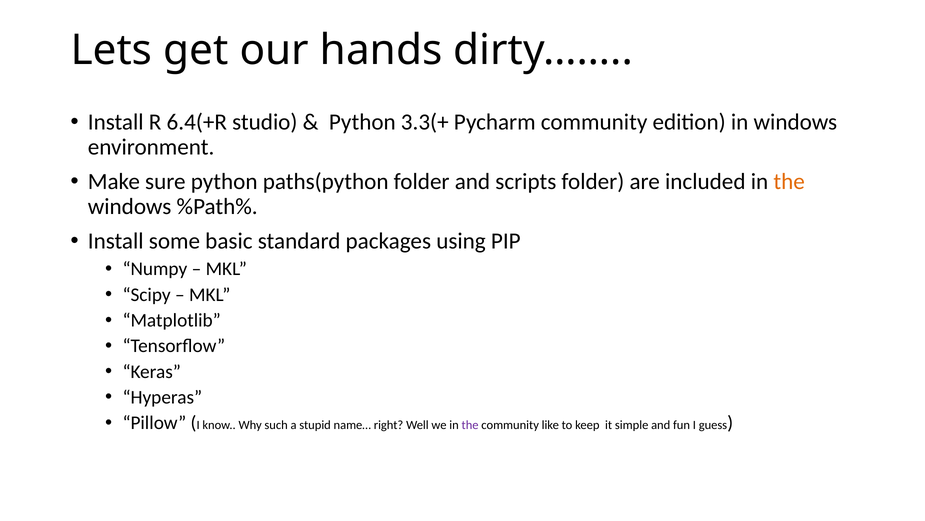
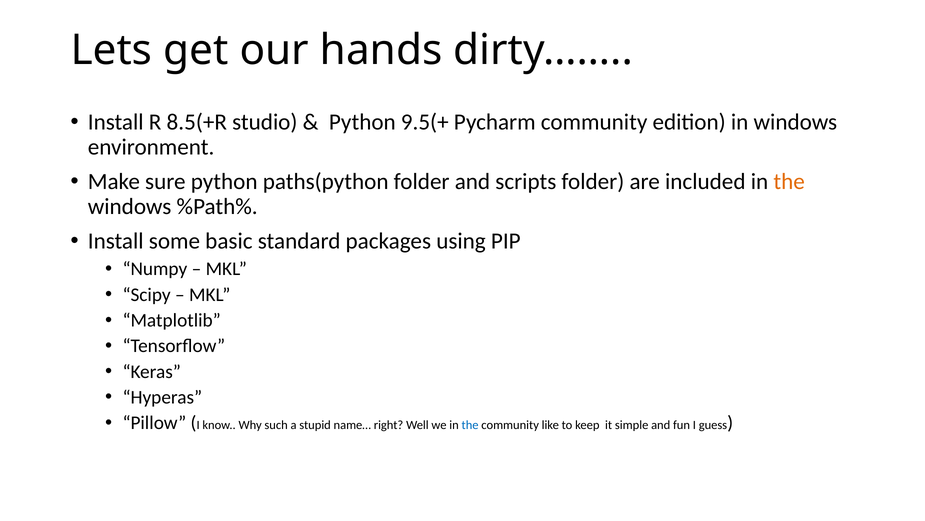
6.4(+R: 6.4(+R -> 8.5(+R (197, 122)
3.3(+: 3.3(+ -> 9.5(+ (425, 122)
the colour: purple -> blue (470, 425)
